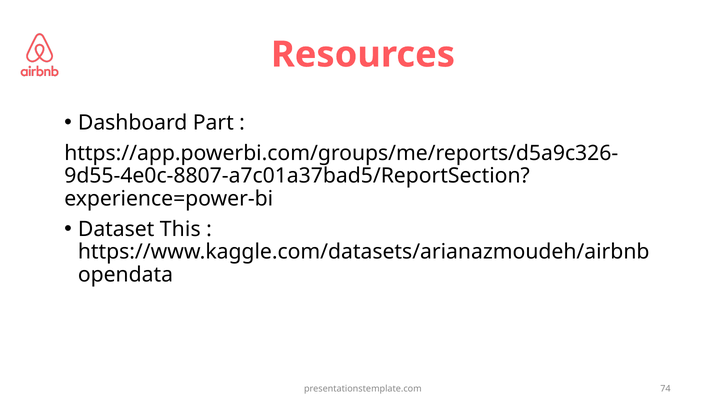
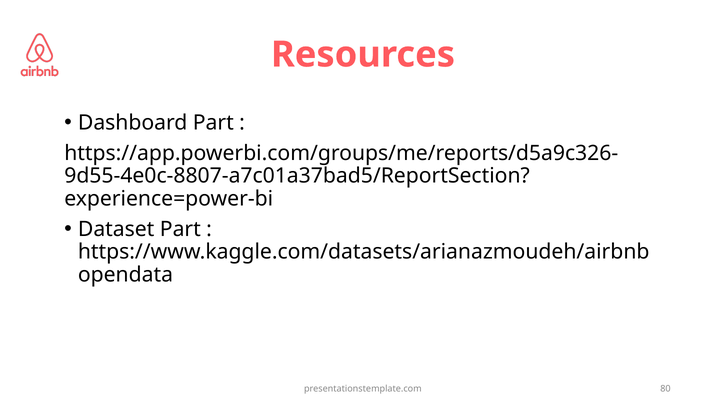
Dataset This: This -> Part (180, 229)
74: 74 -> 80 (665, 389)
